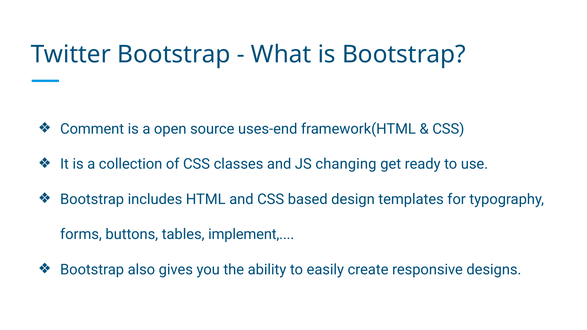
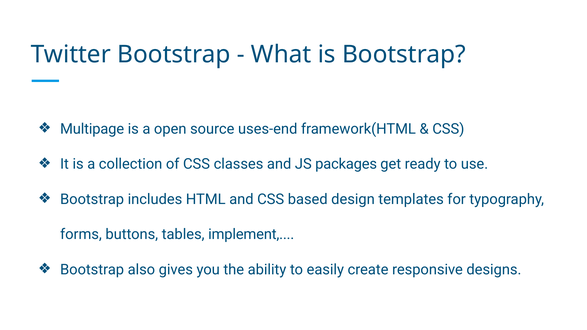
Comment: Comment -> Multipage (92, 129)
changing: changing -> packages (346, 164)
